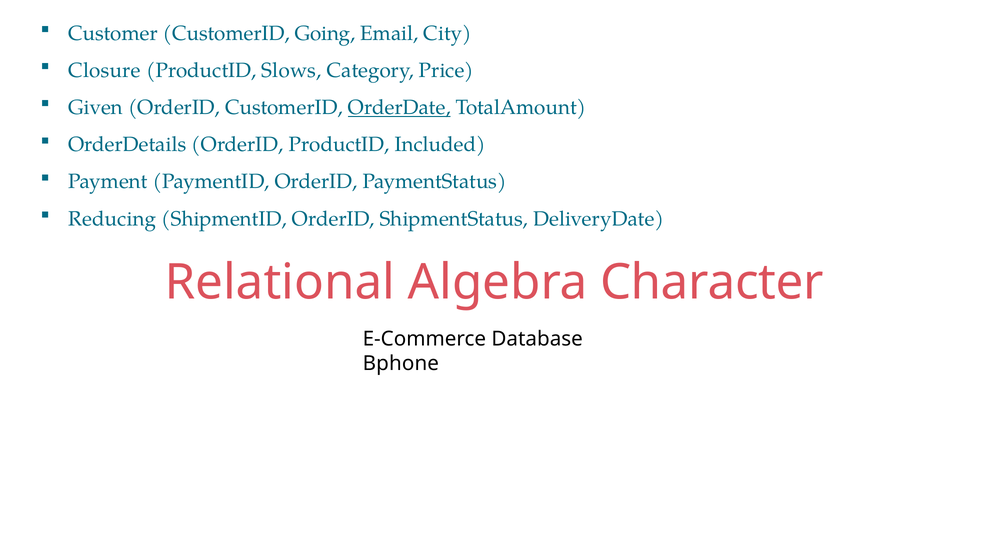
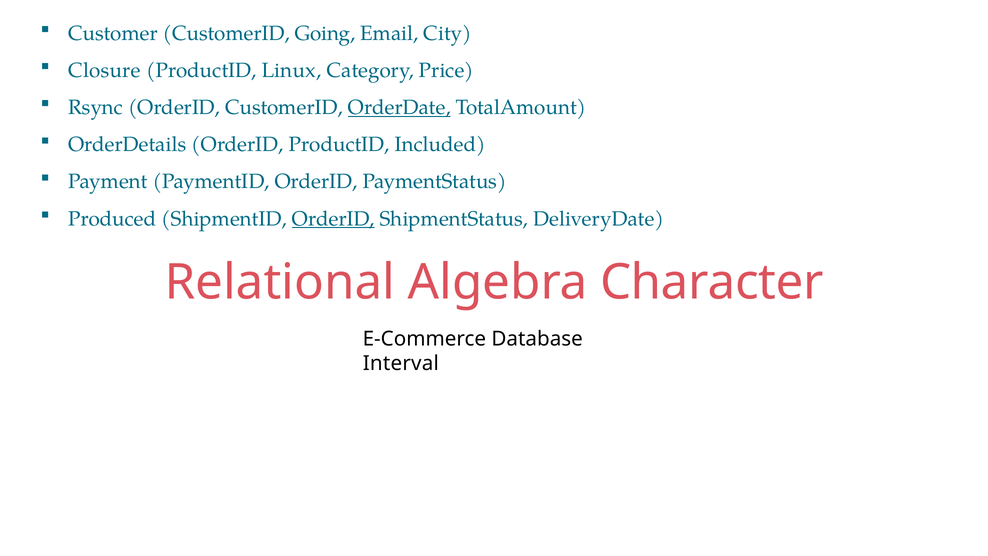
Slows: Slows -> Linux (291, 70)
Given: Given -> Rsync (96, 107)
Reducing: Reducing -> Produced (112, 219)
OrderID underline: none -> present (333, 219)
Bphone: Bphone -> Interval (401, 363)
